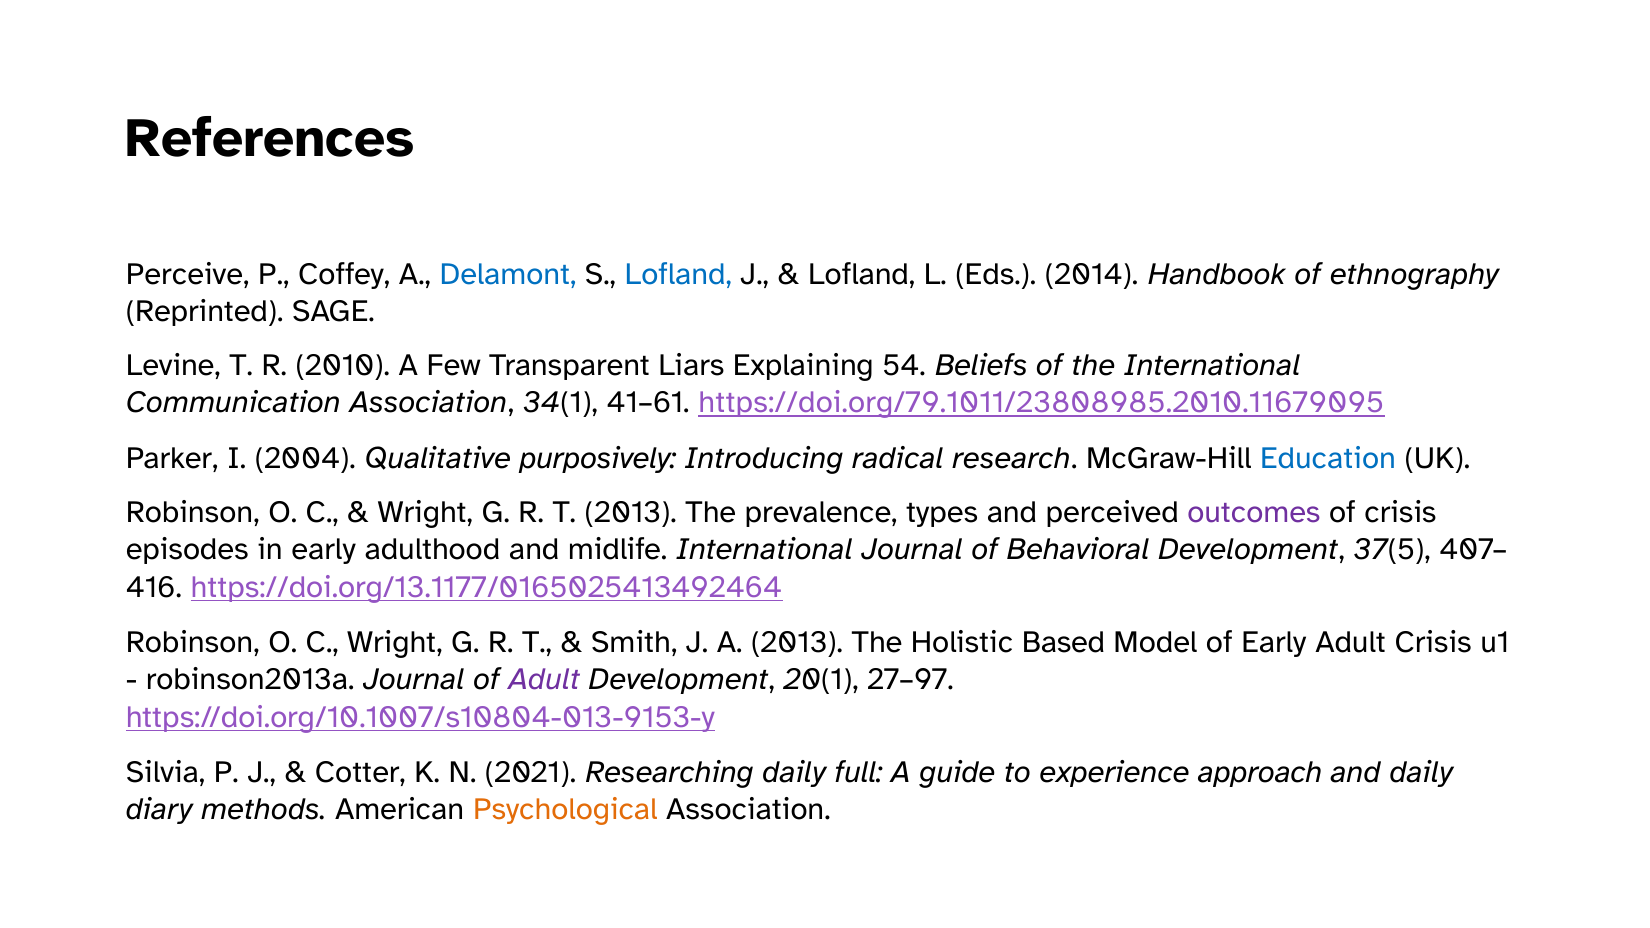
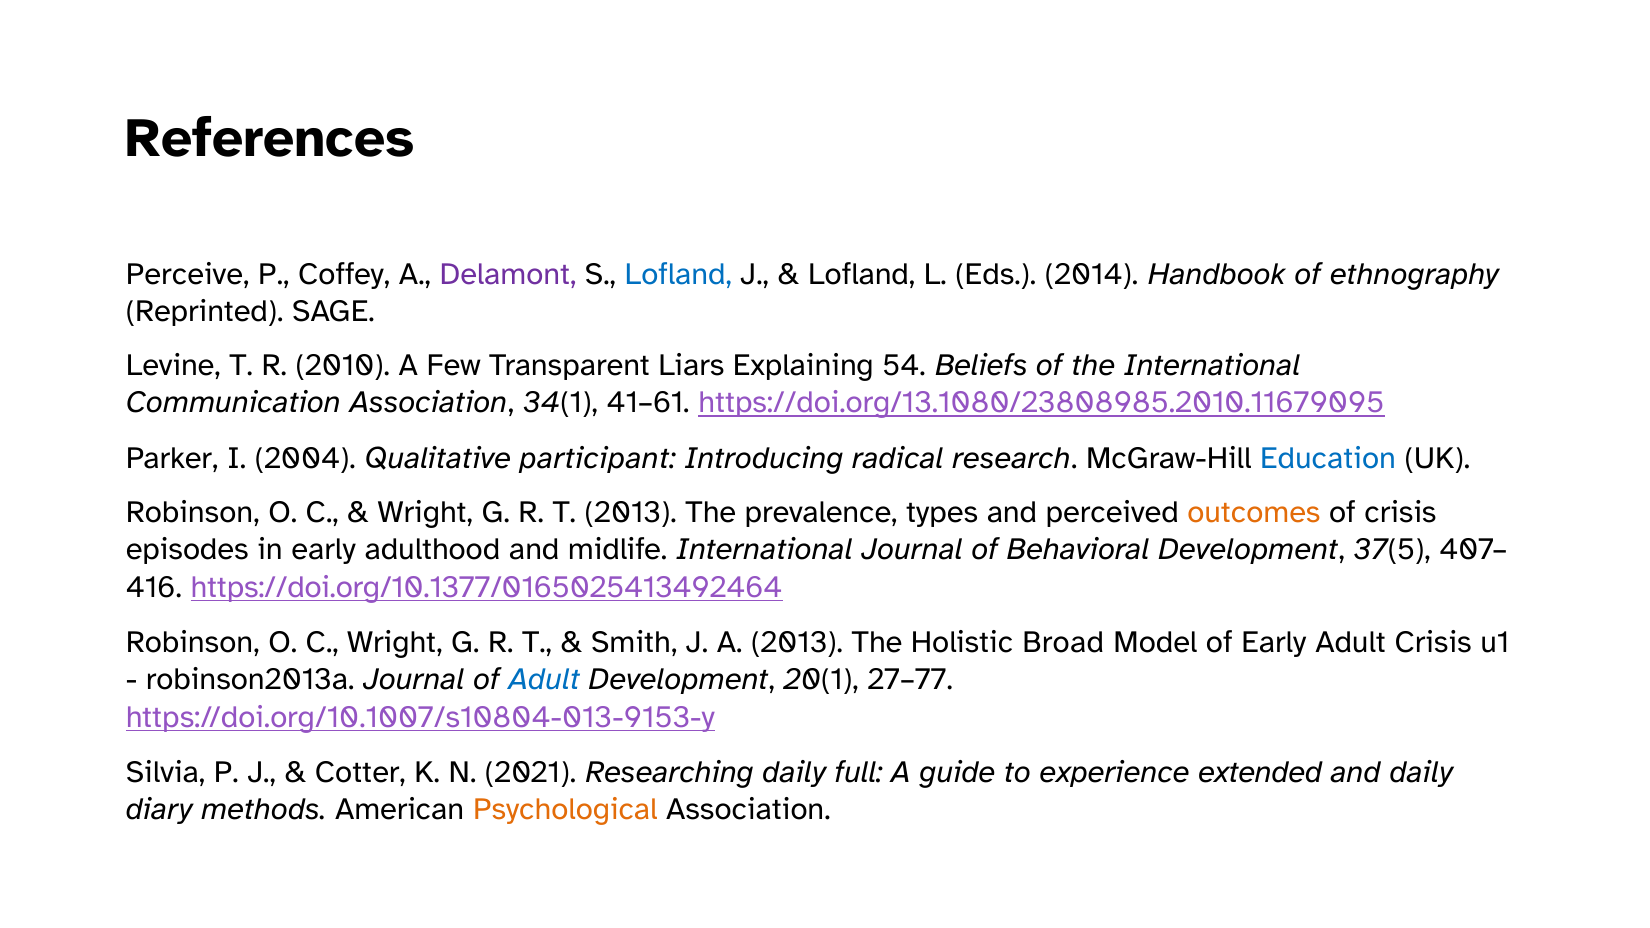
Delamont colour: blue -> purple (508, 274)
https://doi.org/79.1011/23808985.2010.11679095: https://doi.org/79.1011/23808985.2010.11679095 -> https://doi.org/13.1080/23808985.2010.11679095 (1041, 403)
purposively: purposively -> participant (598, 458)
outcomes colour: purple -> orange (1254, 513)
https://doi.org/13.1177/0165025413492464: https://doi.org/13.1177/0165025413492464 -> https://doi.org/10.1377/0165025413492464 (486, 587)
Based: Based -> Broad (1063, 643)
Adult colour: purple -> blue (544, 680)
27–97: 27–97 -> 27–77 (910, 680)
approach: approach -> extended (1260, 773)
